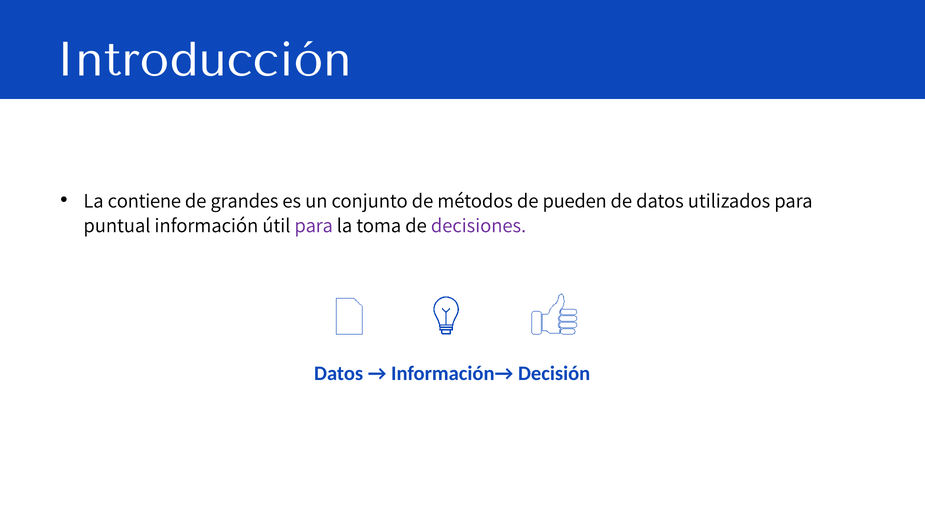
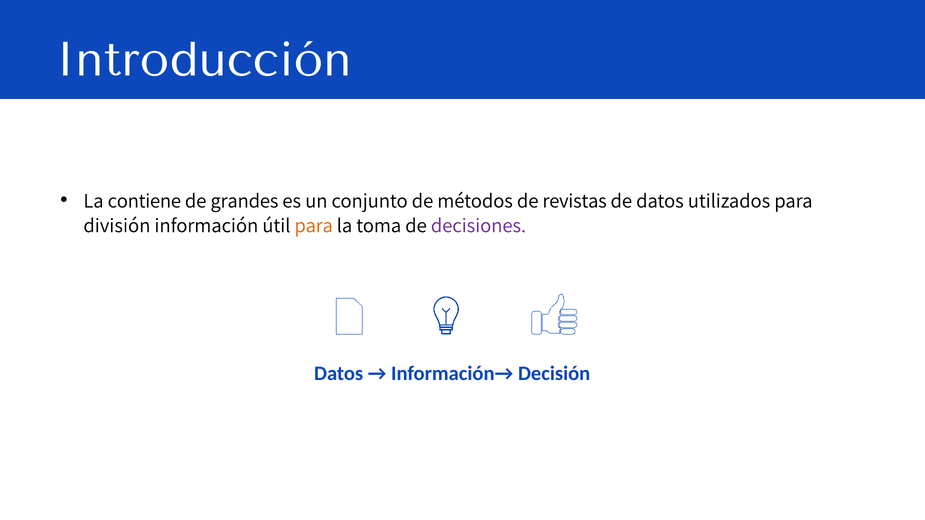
pueden: pueden -> revistas (575, 201)
puntual: puntual -> división (117, 226)
para colour: purple -> orange (314, 226)
